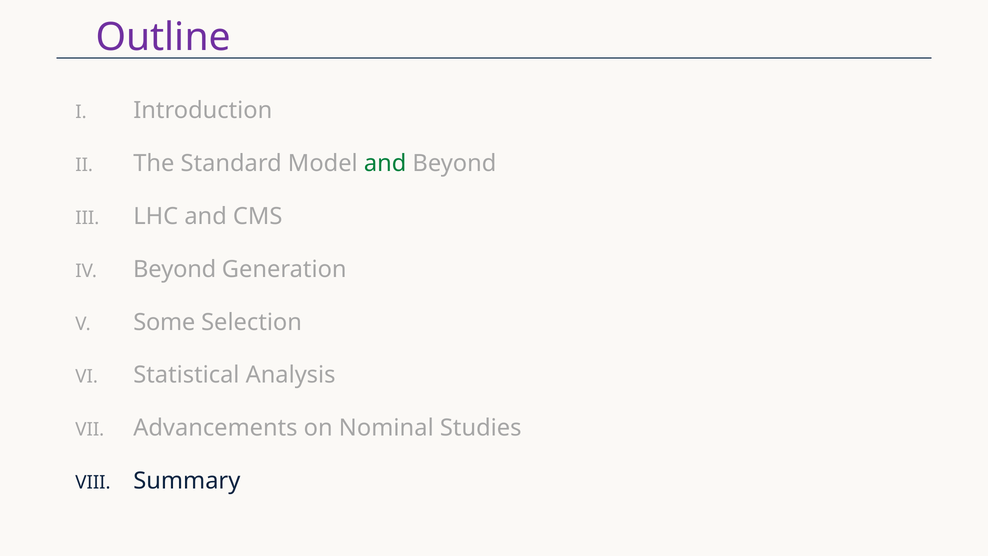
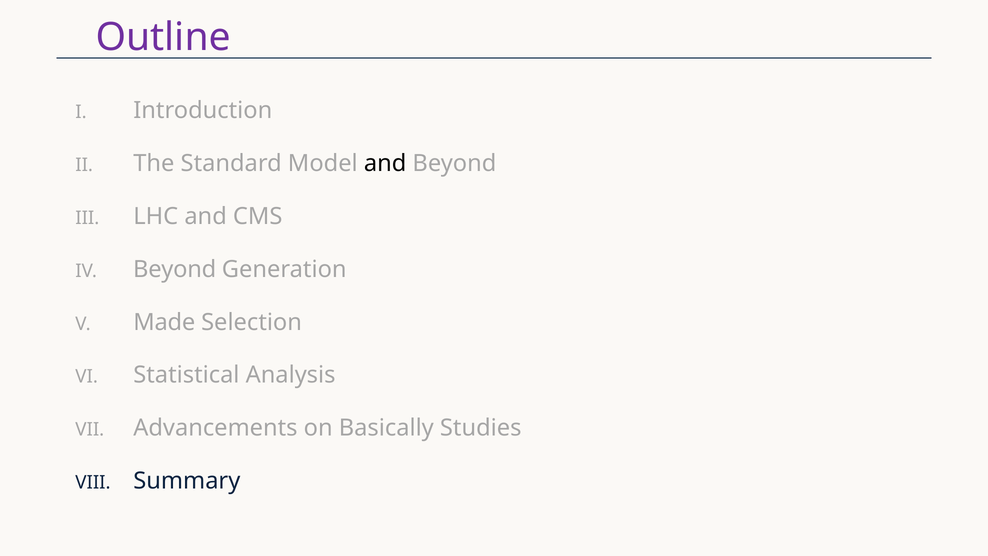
and colour: green -> black (385, 163)
Some: Some -> Made (164, 322)
Nominal: Nominal -> Basically (386, 428)
